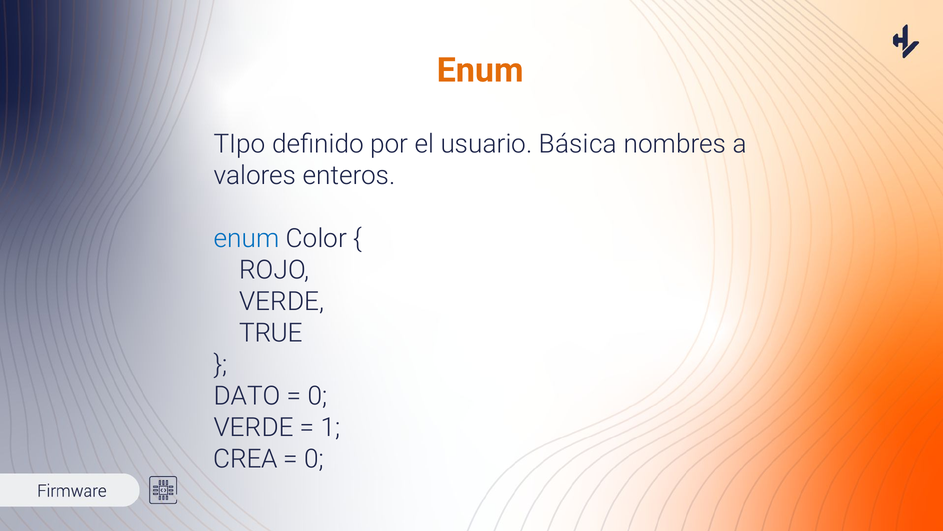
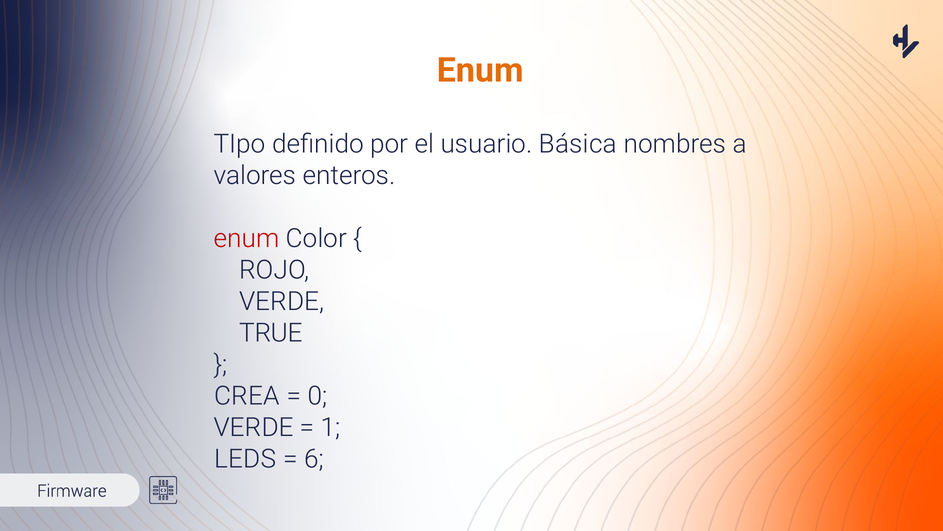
enum colour: blue -> red (247, 238)
DATO: DATO -> CREA (247, 396)
CREA: CREA -> LEDS (245, 459)
0: 0 -> 6 (314, 459)
